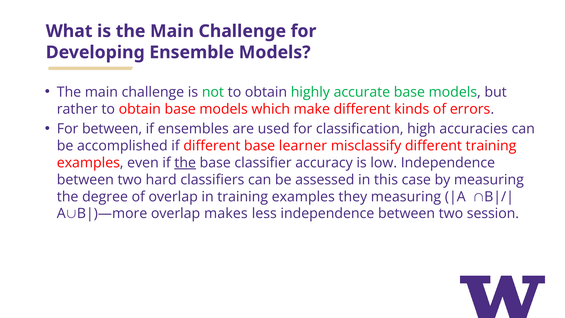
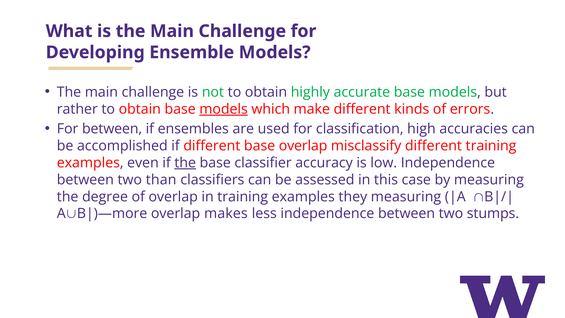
models underline: none -> present (224, 109)
base learner: learner -> overlap (303, 146)
hard: hard -> than (161, 180)
session: session -> stumps (493, 213)
